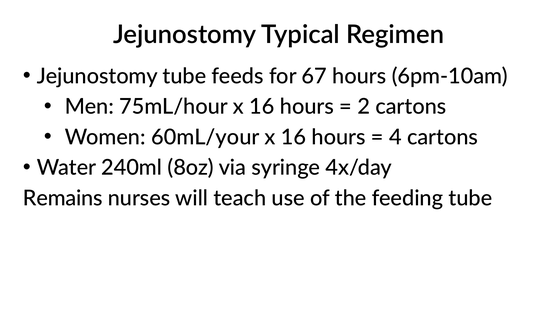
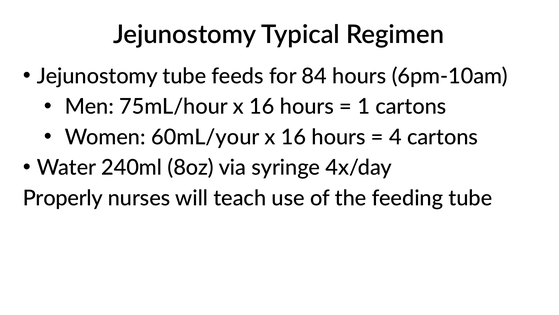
67: 67 -> 84 (314, 76)
2: 2 -> 1 (364, 107)
Remains: Remains -> Properly (63, 198)
